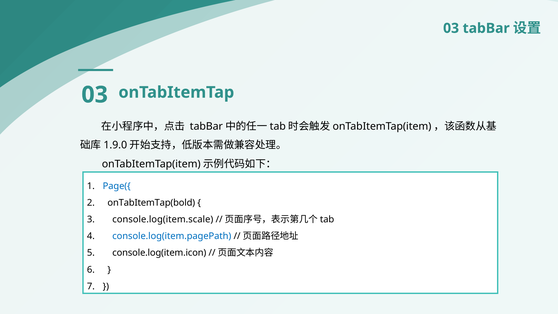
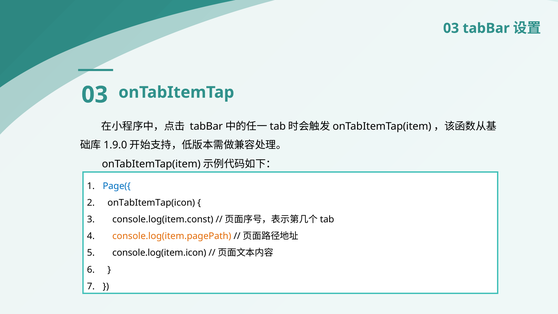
onTabItemTap(bold: onTabItemTap(bold -> onTabItemTap(icon (151, 203)
console.log(item.scale: console.log(item.scale -> console.log(item.const (163, 219)
console.log(item.pagePath colour: blue -> orange (172, 236)
